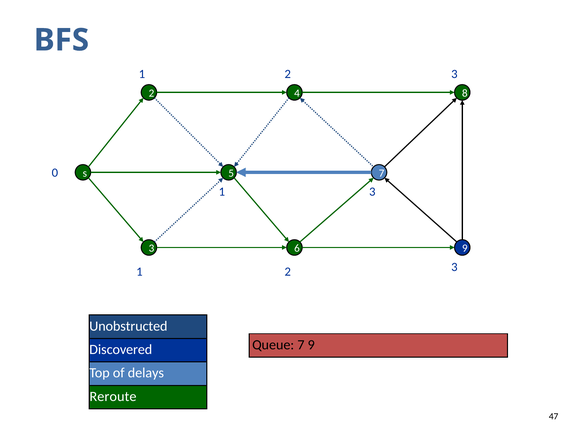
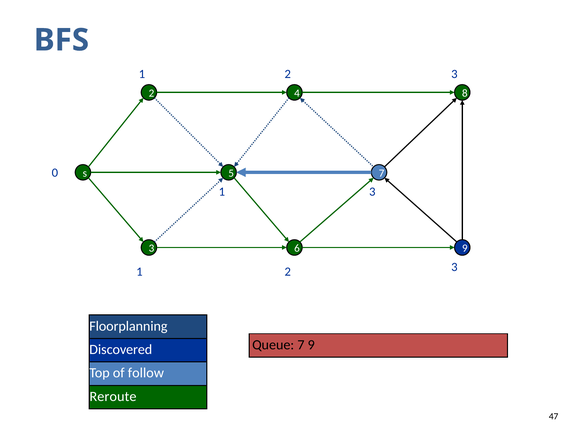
Unobstructed: Unobstructed -> Floorplanning (128, 326)
delays: delays -> follow (146, 373)
